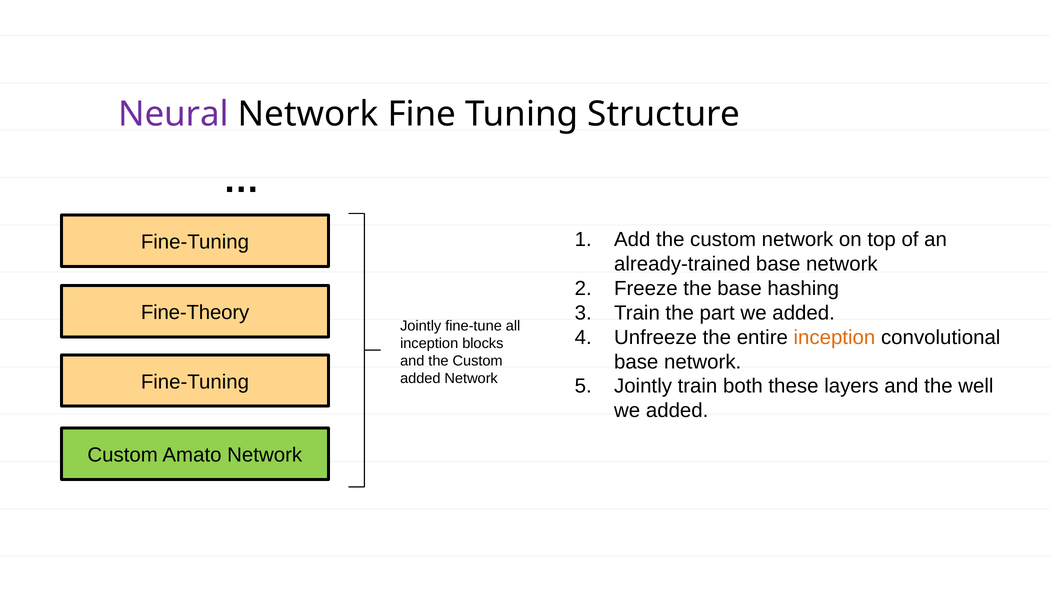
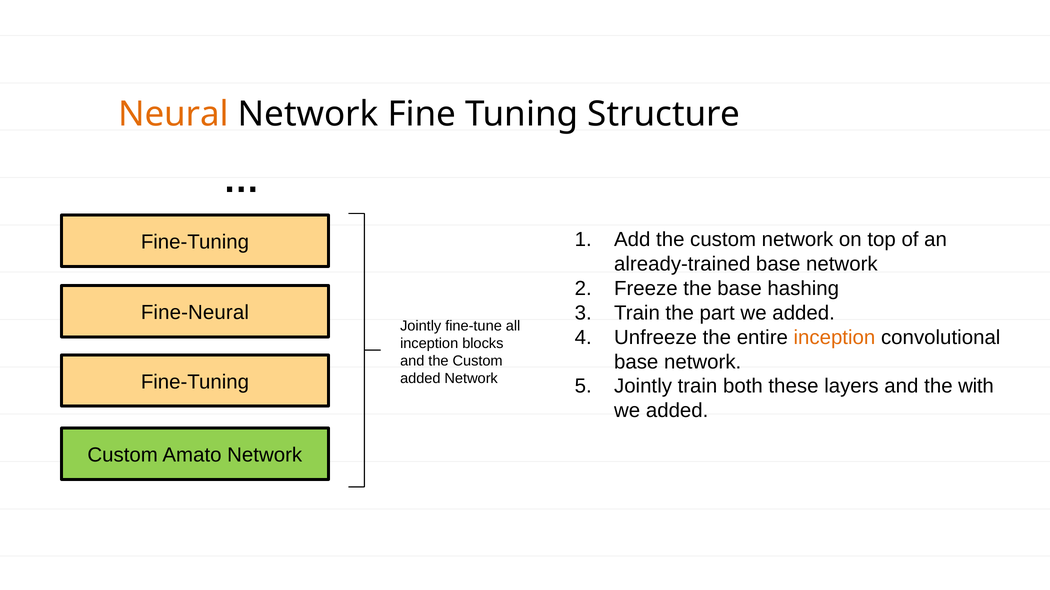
Neural colour: purple -> orange (174, 114)
Fine-Theory: Fine-Theory -> Fine-Neural (195, 313)
well: well -> with (976, 387)
